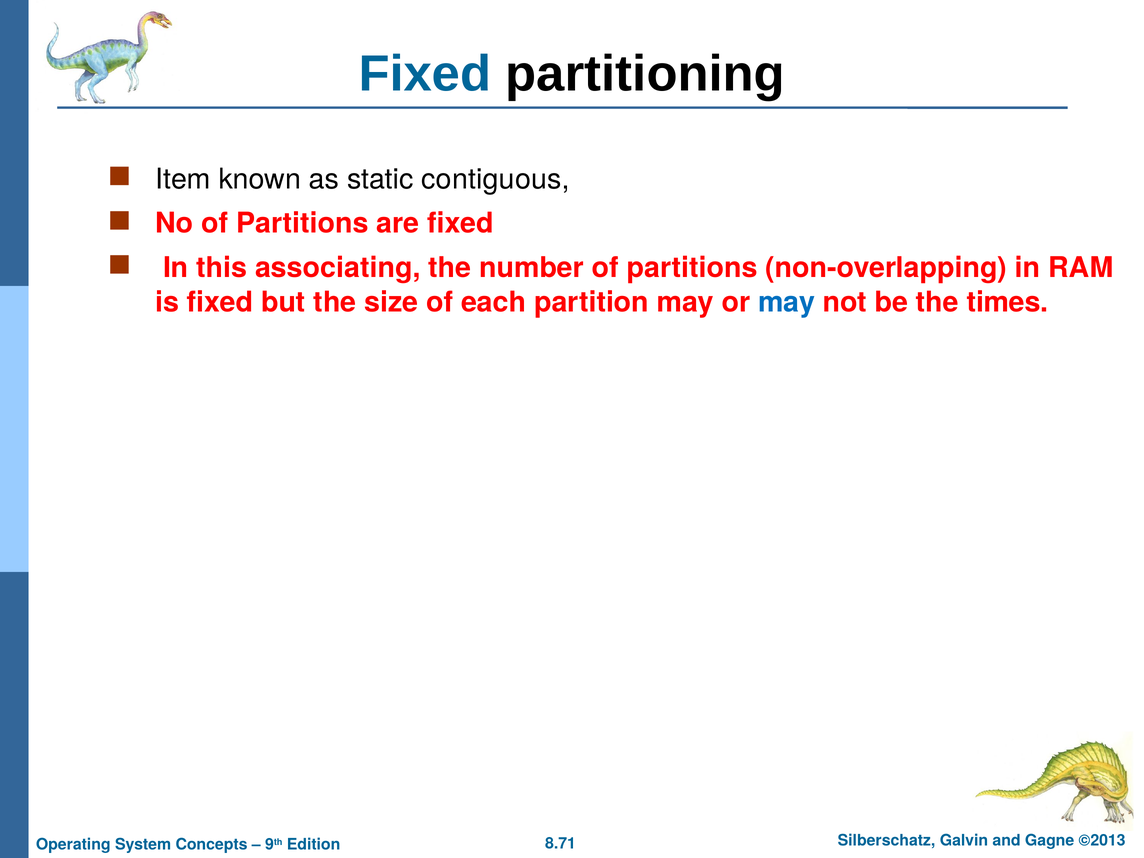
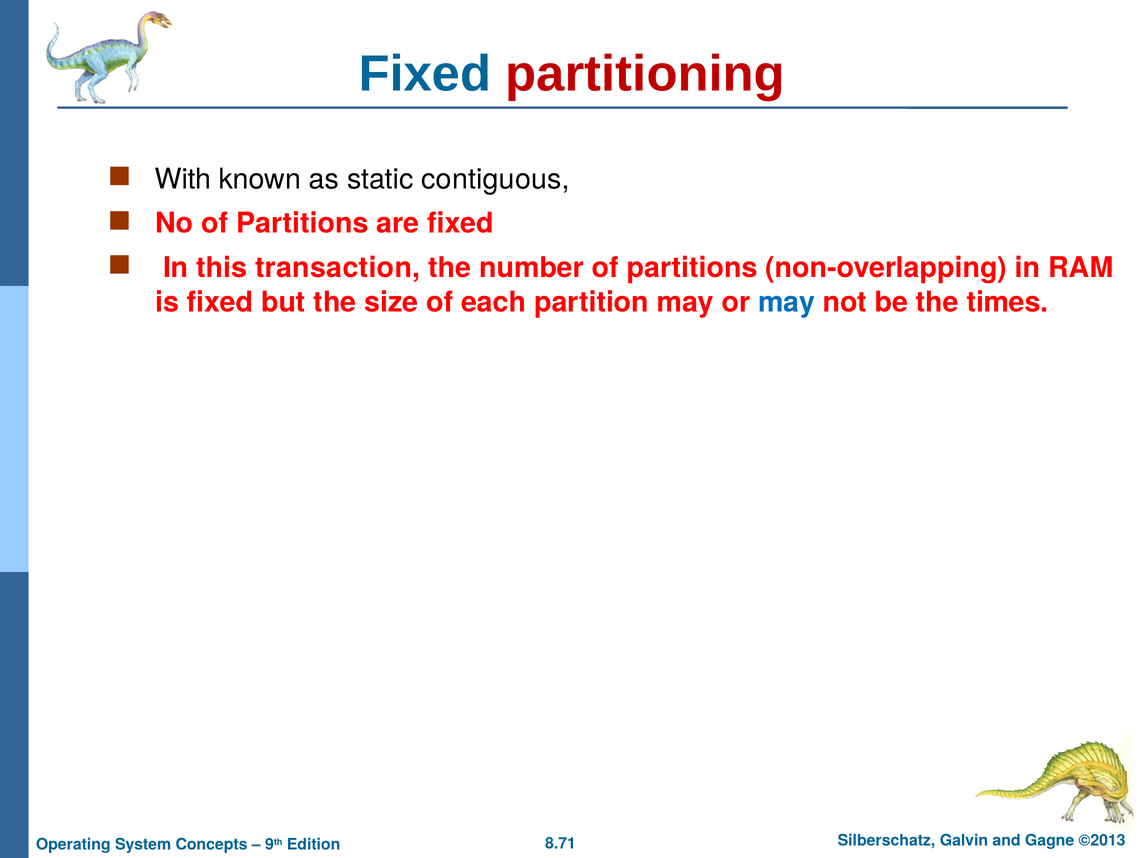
partitioning colour: black -> red (645, 74)
Item: Item -> With (183, 179)
associating: associating -> transaction (338, 268)
